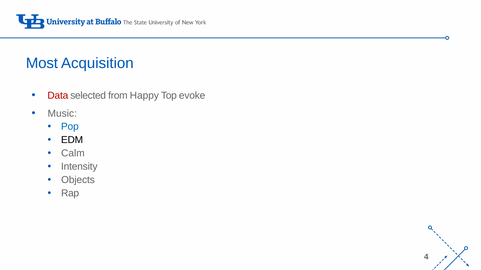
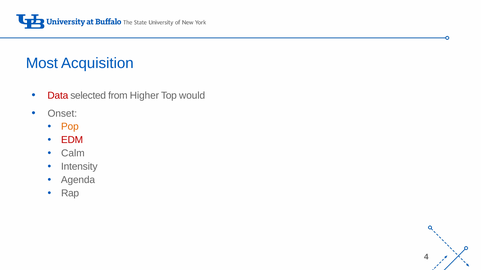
Happy: Happy -> Higher (144, 96)
evoke: evoke -> would (192, 96)
Music: Music -> Onset (62, 114)
Pop colour: blue -> orange (70, 127)
EDM colour: black -> red (72, 140)
Objects: Objects -> Agenda (78, 180)
